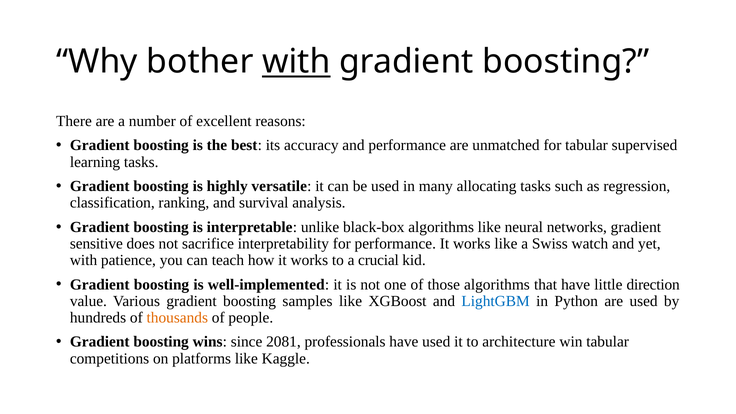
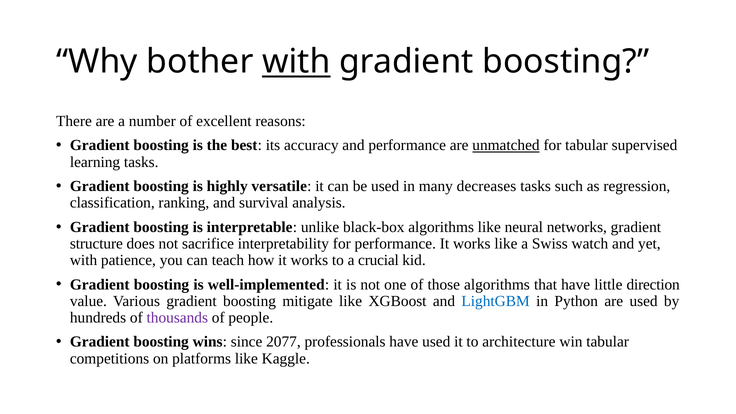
unmatched underline: none -> present (506, 145)
allocating: allocating -> decreases (487, 186)
sensitive: sensitive -> structure (96, 244)
samples: samples -> mitigate (308, 301)
thousands colour: orange -> purple (177, 318)
2081: 2081 -> 2077 (283, 342)
